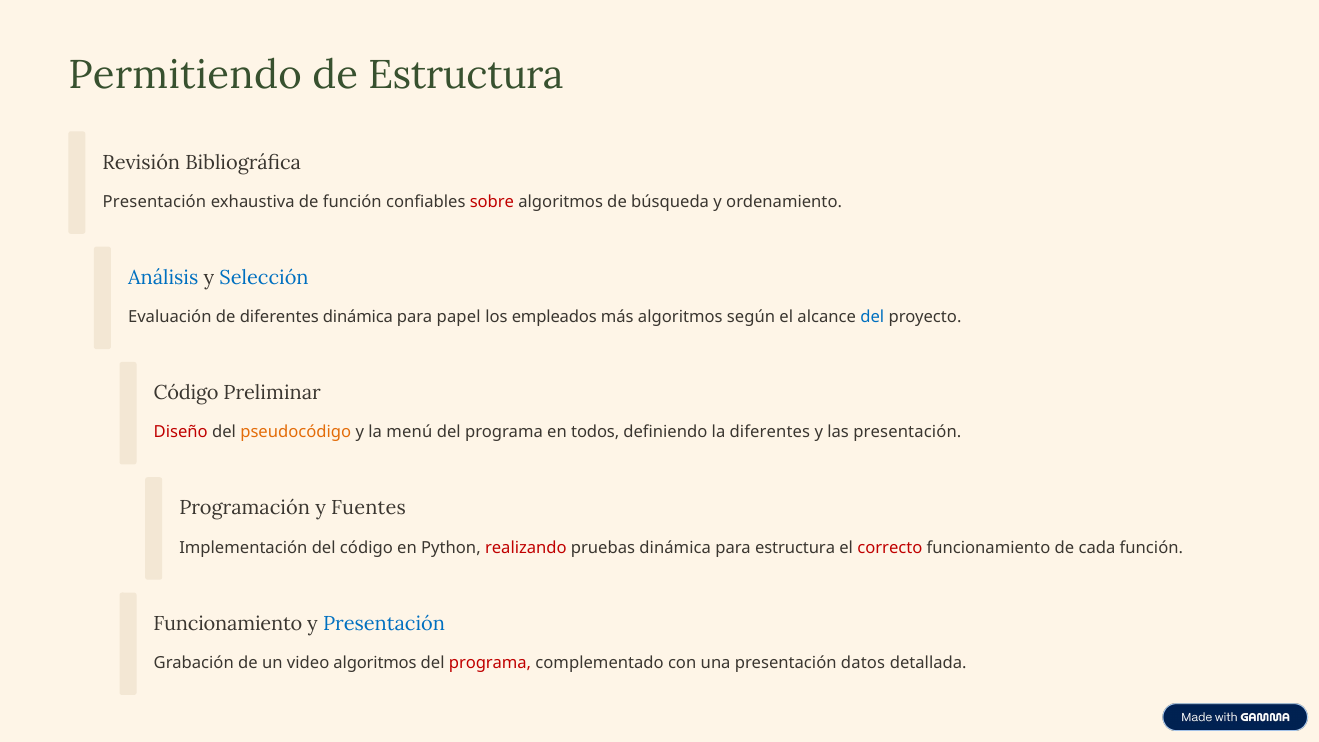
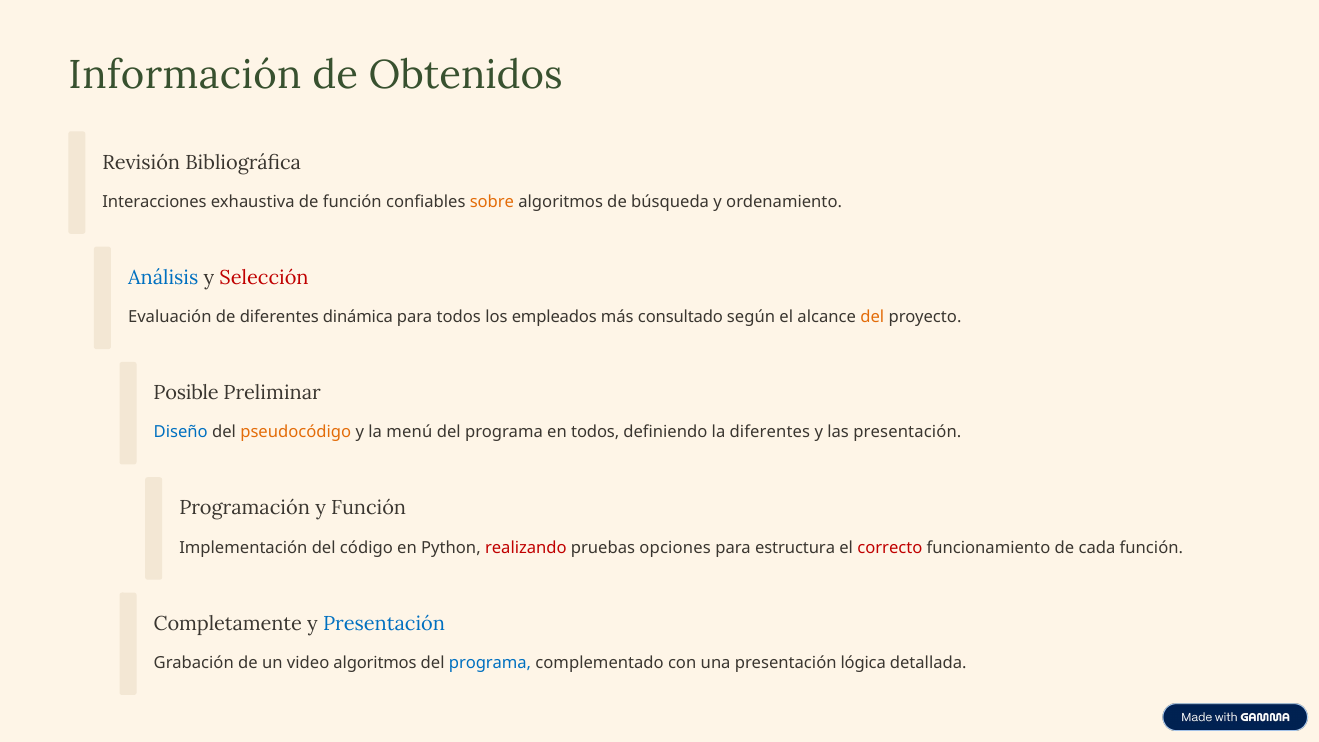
Permitiendo: Permitiendo -> Información (185, 76)
de Estructura: Estructura -> Obtenidos (466, 76)
Presentación: Presentación -> Interacciones (155, 202)
sobre colour: red -> orange (492, 202)
Selección colour: blue -> red (264, 278)
para papel: papel -> todos (459, 317)
más algoritmos: algoritmos -> consultado (680, 317)
del colour: blue -> orange (872, 317)
Código: Código -> Posible (186, 393)
Diseño colour: red -> blue (181, 432)
y Fuentes: Fuentes -> Función (369, 508)
pruebas dinámica: dinámica -> opciones (675, 548)
Funcionamiento: Funcionamiento -> Completamente (228, 624)
programa colour: red -> blue (490, 663)
datos: datos -> lógica (863, 663)
